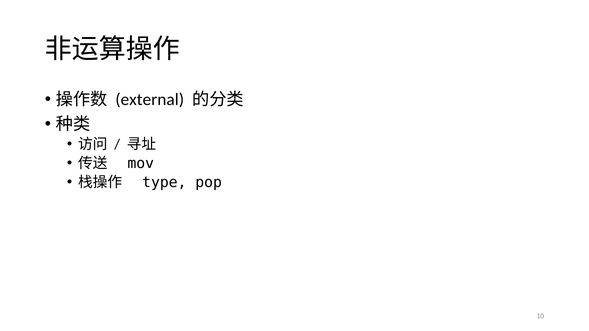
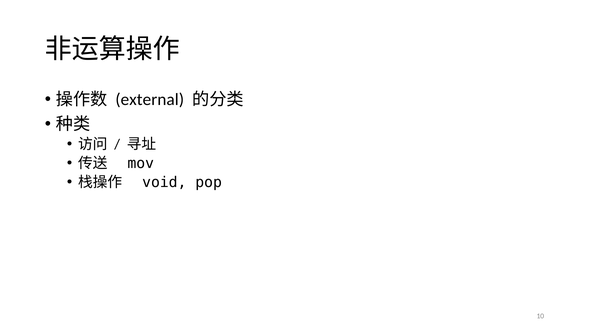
type: type -> void (164, 182)
